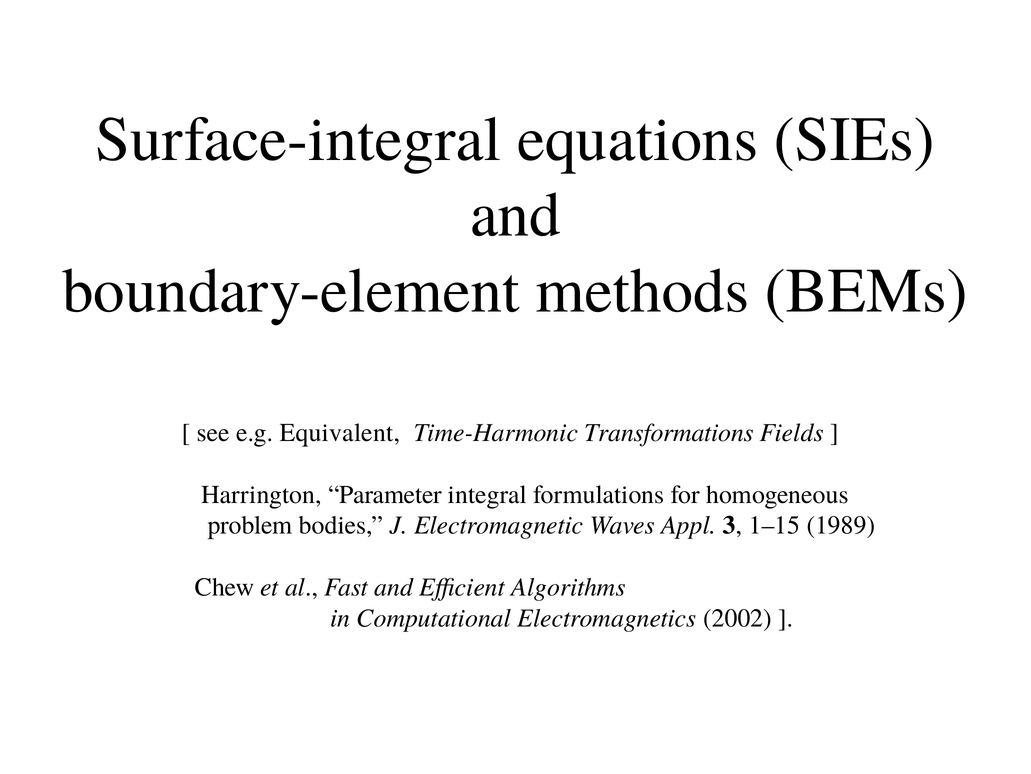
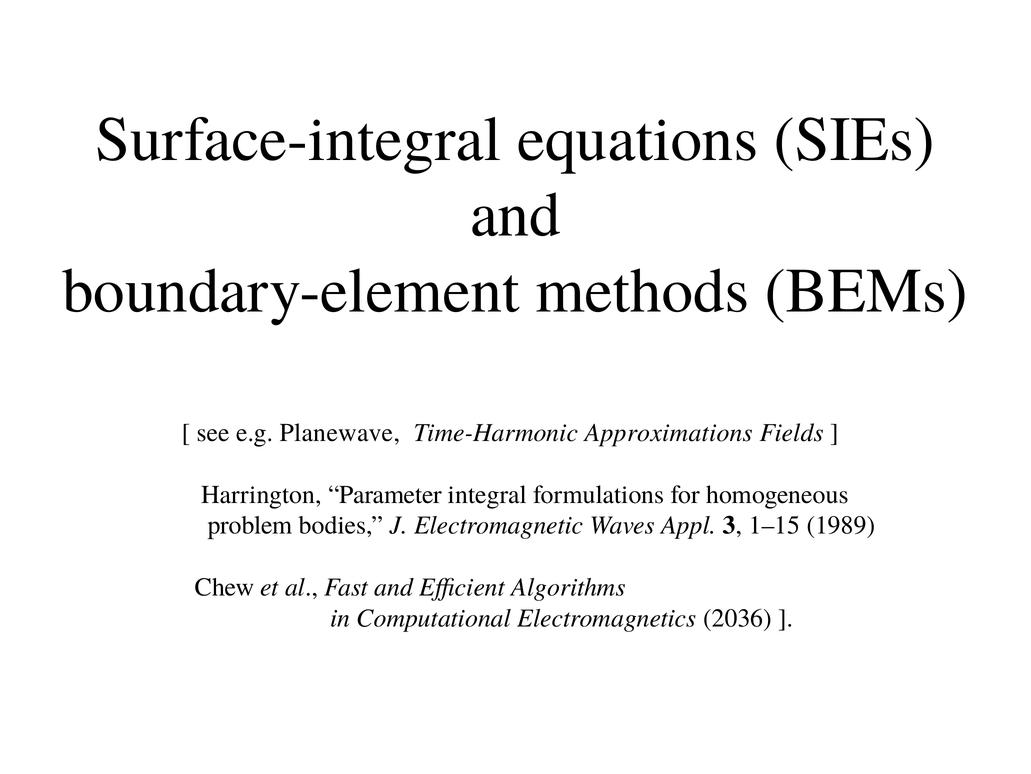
Equivalent: Equivalent -> Planewave (340, 432)
Transformations: Transformations -> Approximations (669, 432)
2002: 2002 -> 2036 (738, 618)
